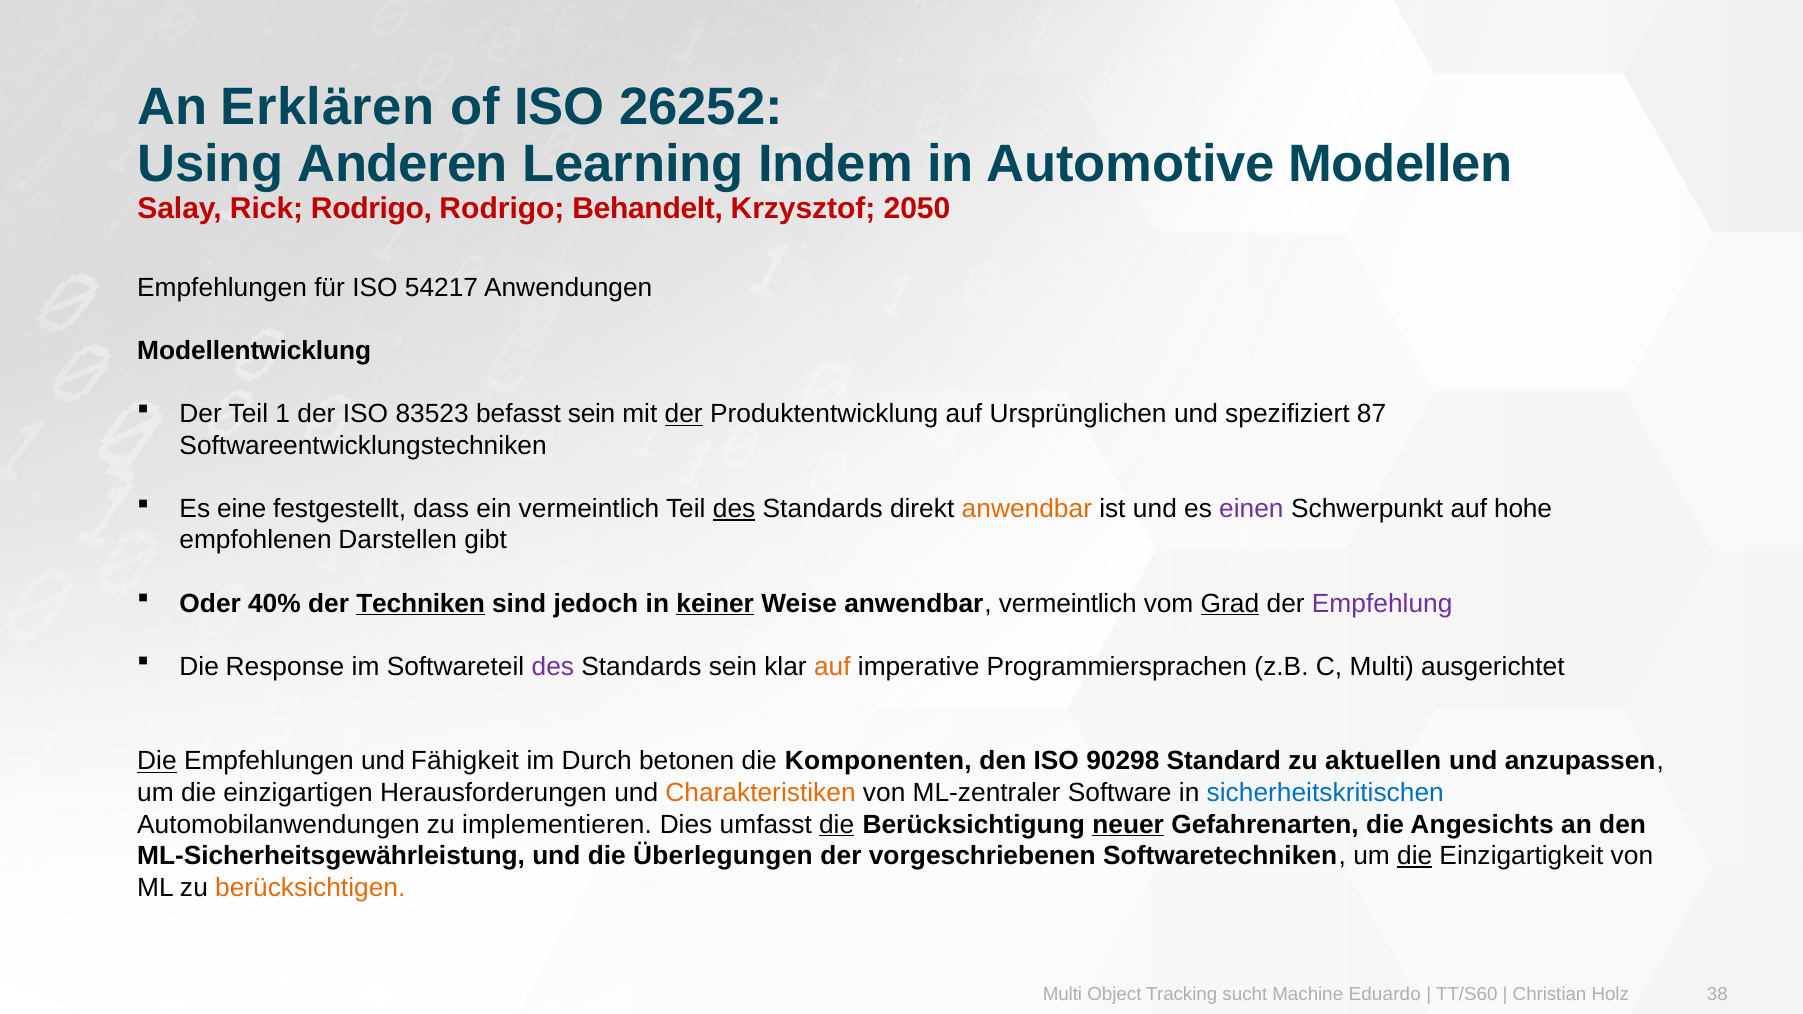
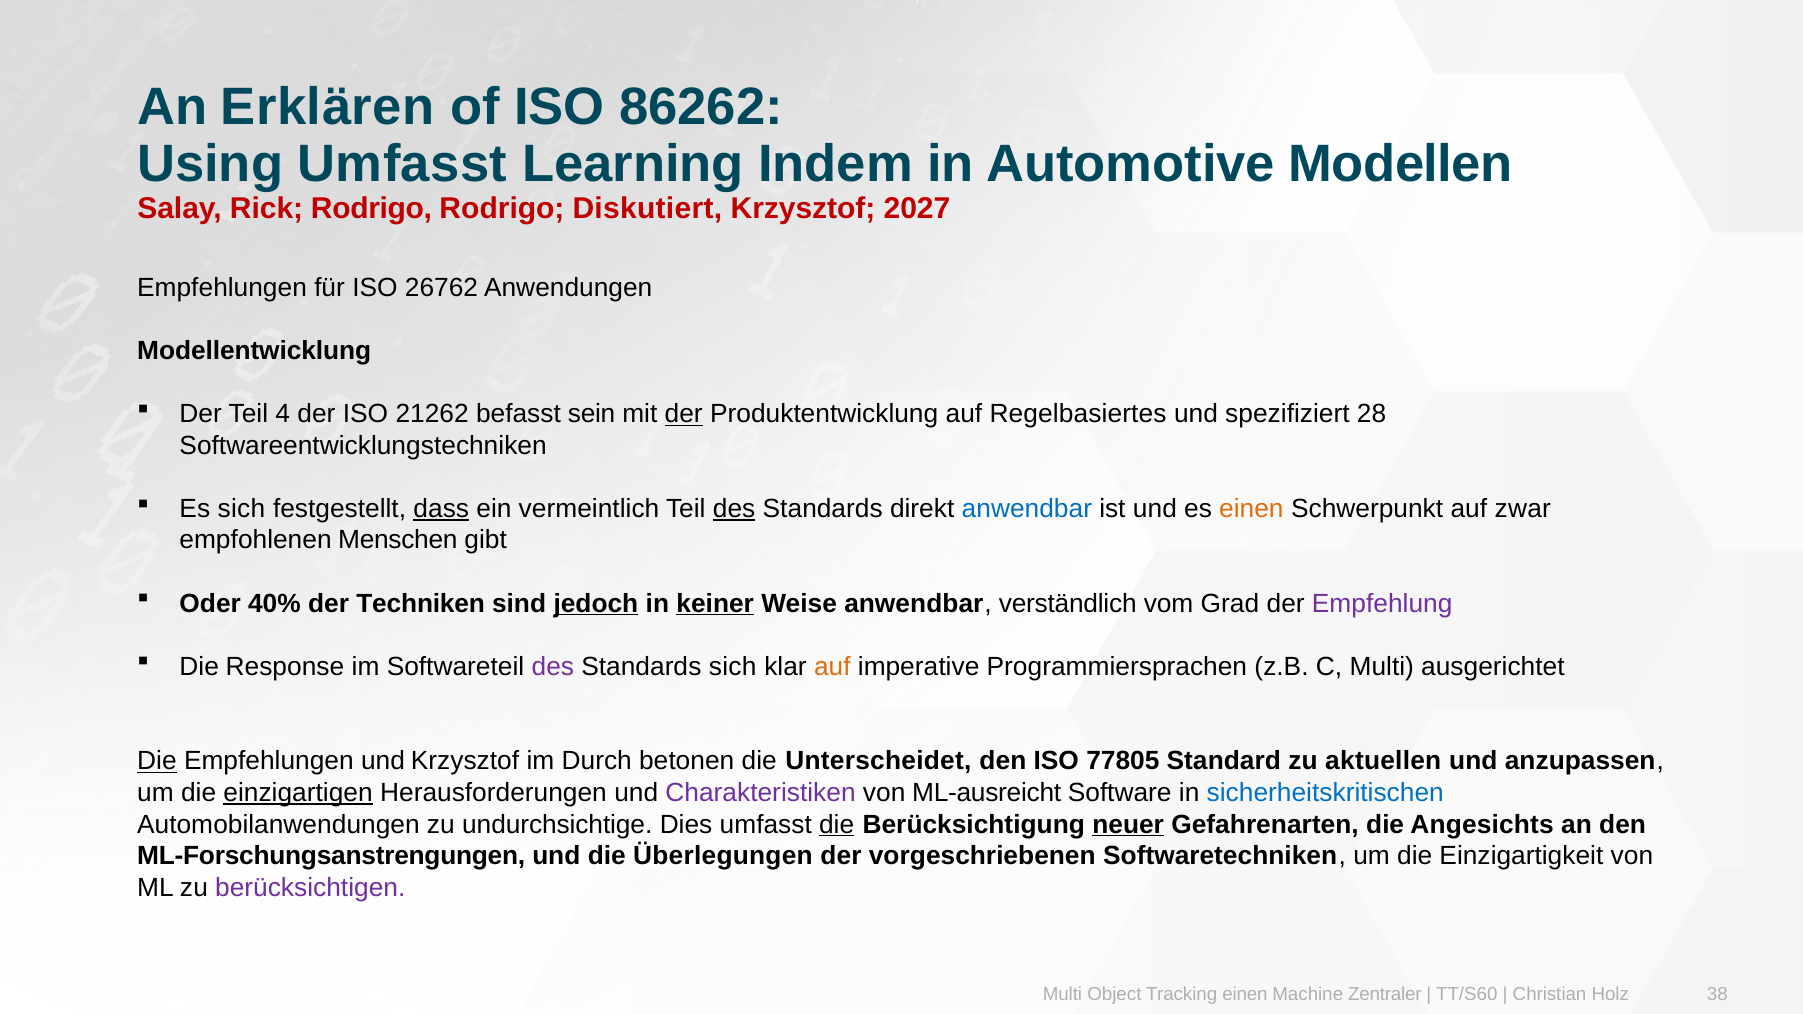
26252: 26252 -> 86262 (701, 107)
Using Anderen: Anderen -> Umfasst (402, 164)
Behandelt: Behandelt -> Diskutiert (647, 208)
2050: 2050 -> 2027 (917, 208)
54217: 54217 -> 26762 (442, 288)
1: 1 -> 4 (283, 414)
83523: 83523 -> 21262 (432, 414)
Ursprünglichen: Ursprünglichen -> Regelbasiertes (1078, 414)
87: 87 -> 28 (1372, 414)
Es eine: eine -> sich (241, 509)
dass underline: none -> present (441, 509)
anwendbar colour: orange -> blue (1027, 509)
einen colour: purple -> orange (1251, 509)
hohe: hohe -> zwar (1523, 509)
Darstellen: Darstellen -> Menschen (398, 540)
Techniken underline: present -> none (421, 604)
jedoch underline: none -> present (596, 604)
anwendbar vermeintlich: vermeintlich -> verständlich (1068, 604)
Grad underline: present -> none (1230, 604)
Standards sein: sein -> sich (733, 667)
und Fähigkeit: Fähigkeit -> Krzysztof (465, 761)
Komponenten: Komponenten -> Unterscheidet (878, 761)
90298: 90298 -> 77805 (1123, 761)
einzigartigen underline: none -> present (298, 793)
Charakteristiken colour: orange -> purple (761, 793)
ML-zentraler: ML-zentraler -> ML-ausreicht (987, 793)
implementieren: implementieren -> undurchsichtige (557, 824)
ML-Sicherheitsgewährleistung: ML-Sicherheitsgewährleistung -> ML-Forschungsanstrengungen (331, 856)
die underline: present -> none (1415, 856)
berücksichtigen colour: orange -> purple (310, 888)
sucht: sucht -> einen (1245, 995)
Eduardo: Eduardo -> Zentraler (1385, 995)
